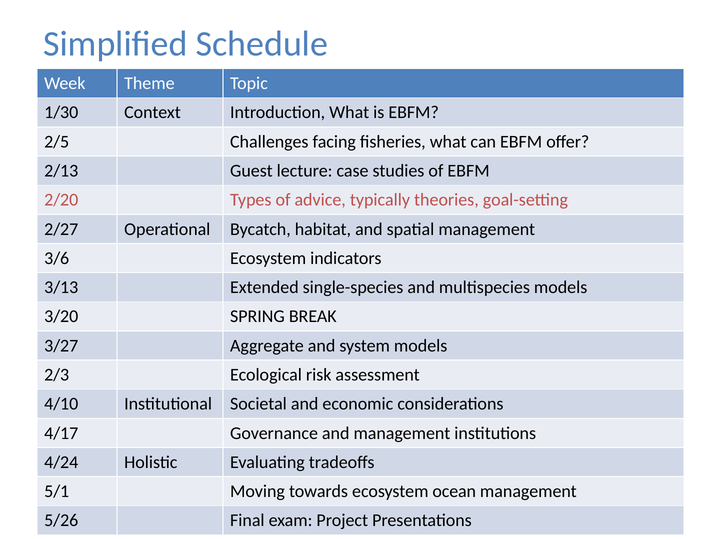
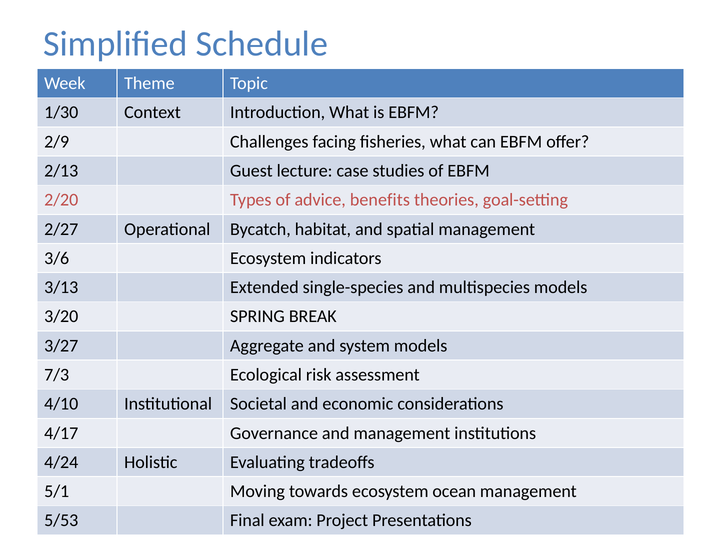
2/5: 2/5 -> 2/9 (57, 142)
typically: typically -> benefits (380, 200)
2/3: 2/3 -> 7/3 (57, 375)
5/26: 5/26 -> 5/53 (61, 521)
